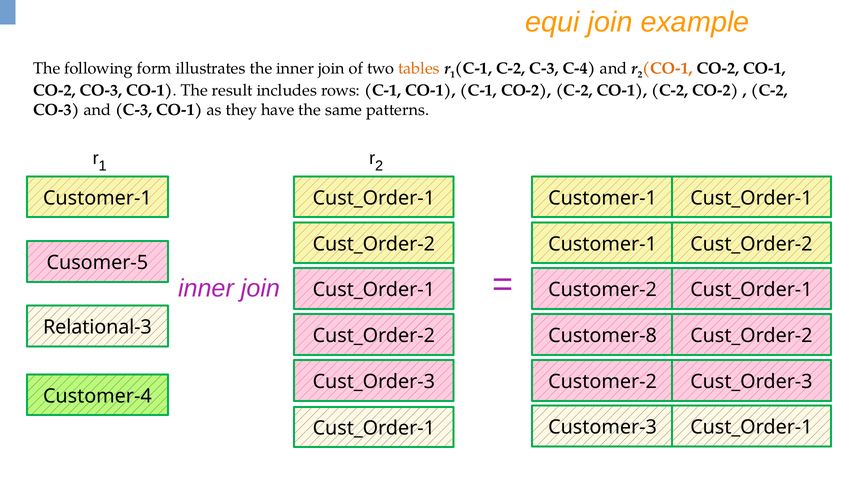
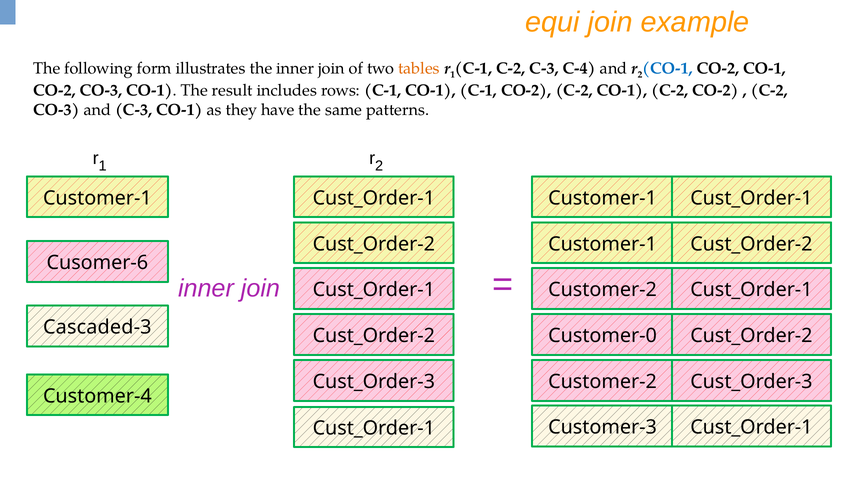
CO-1 colour: orange -> blue (668, 68)
Cusomer-5: Cusomer-5 -> Cusomer-6 (97, 263)
Relational-3: Relational-3 -> Cascaded-3 (97, 327)
Customer-8: Customer-8 -> Customer-0 (603, 336)
